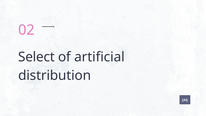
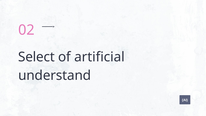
distribution: distribution -> understand (55, 75)
